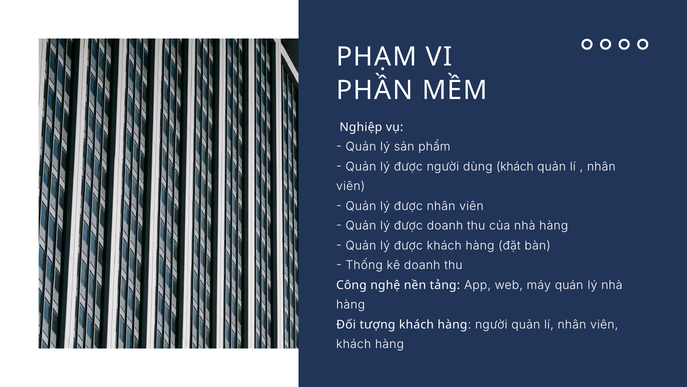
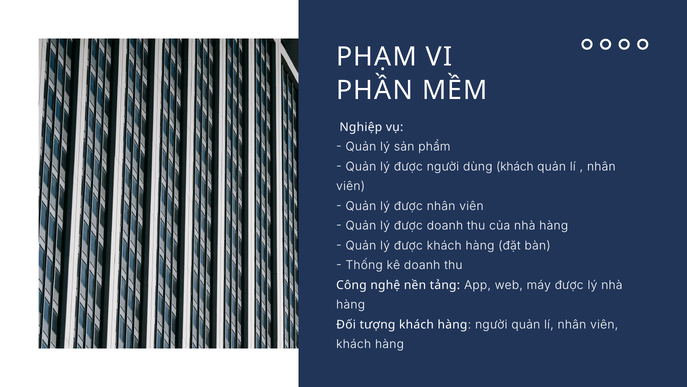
máy quán: quán -> được (569, 285)
